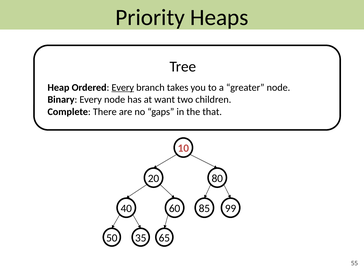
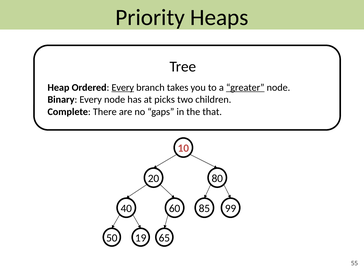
greater underline: none -> present (245, 87)
want: want -> picks (165, 100)
35: 35 -> 19 (141, 238)
